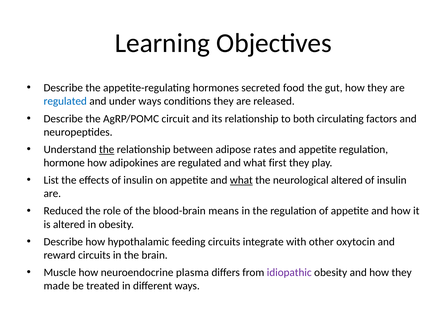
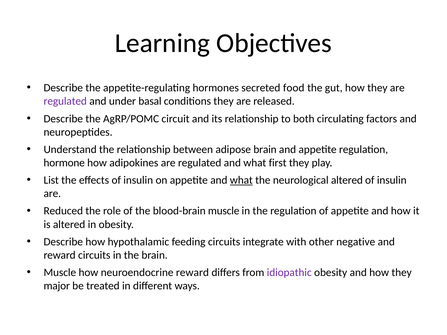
regulated colour: blue -> purple (65, 101)
under ways: ways -> basal (150, 101)
the underline: present -> none (107, 150)
adipose rates: rates -> brain (265, 150)
blood-brain means: means -> muscle (224, 211)
oxytocin: oxytocin -> negative (356, 242)
neuroendocrine plasma: plasma -> reward (192, 273)
made: made -> major (57, 286)
